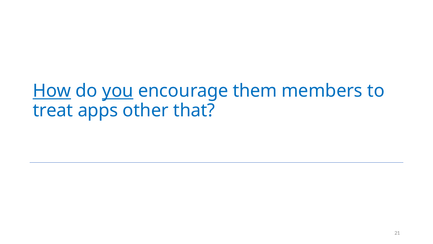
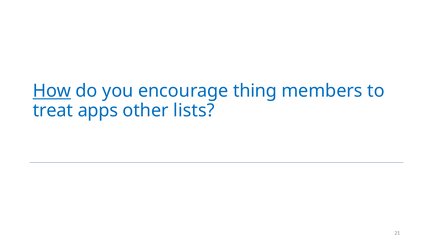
you underline: present -> none (118, 91)
them: them -> thing (255, 91)
that: that -> lists (194, 110)
